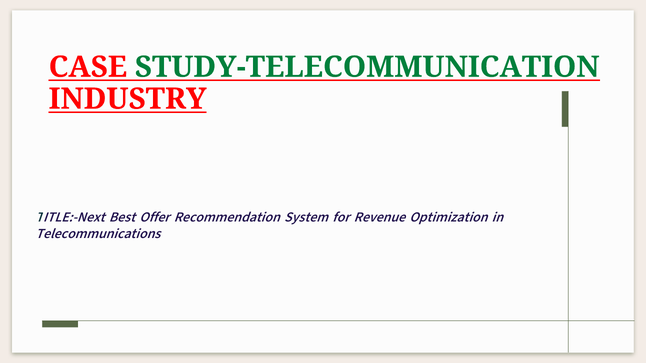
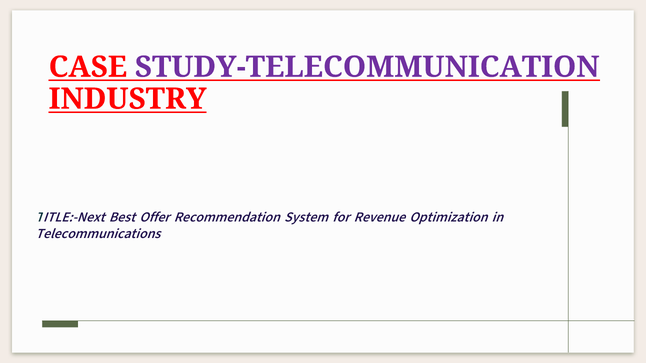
STUDY-TELECOMMUNICATION colour: green -> purple (367, 67)
